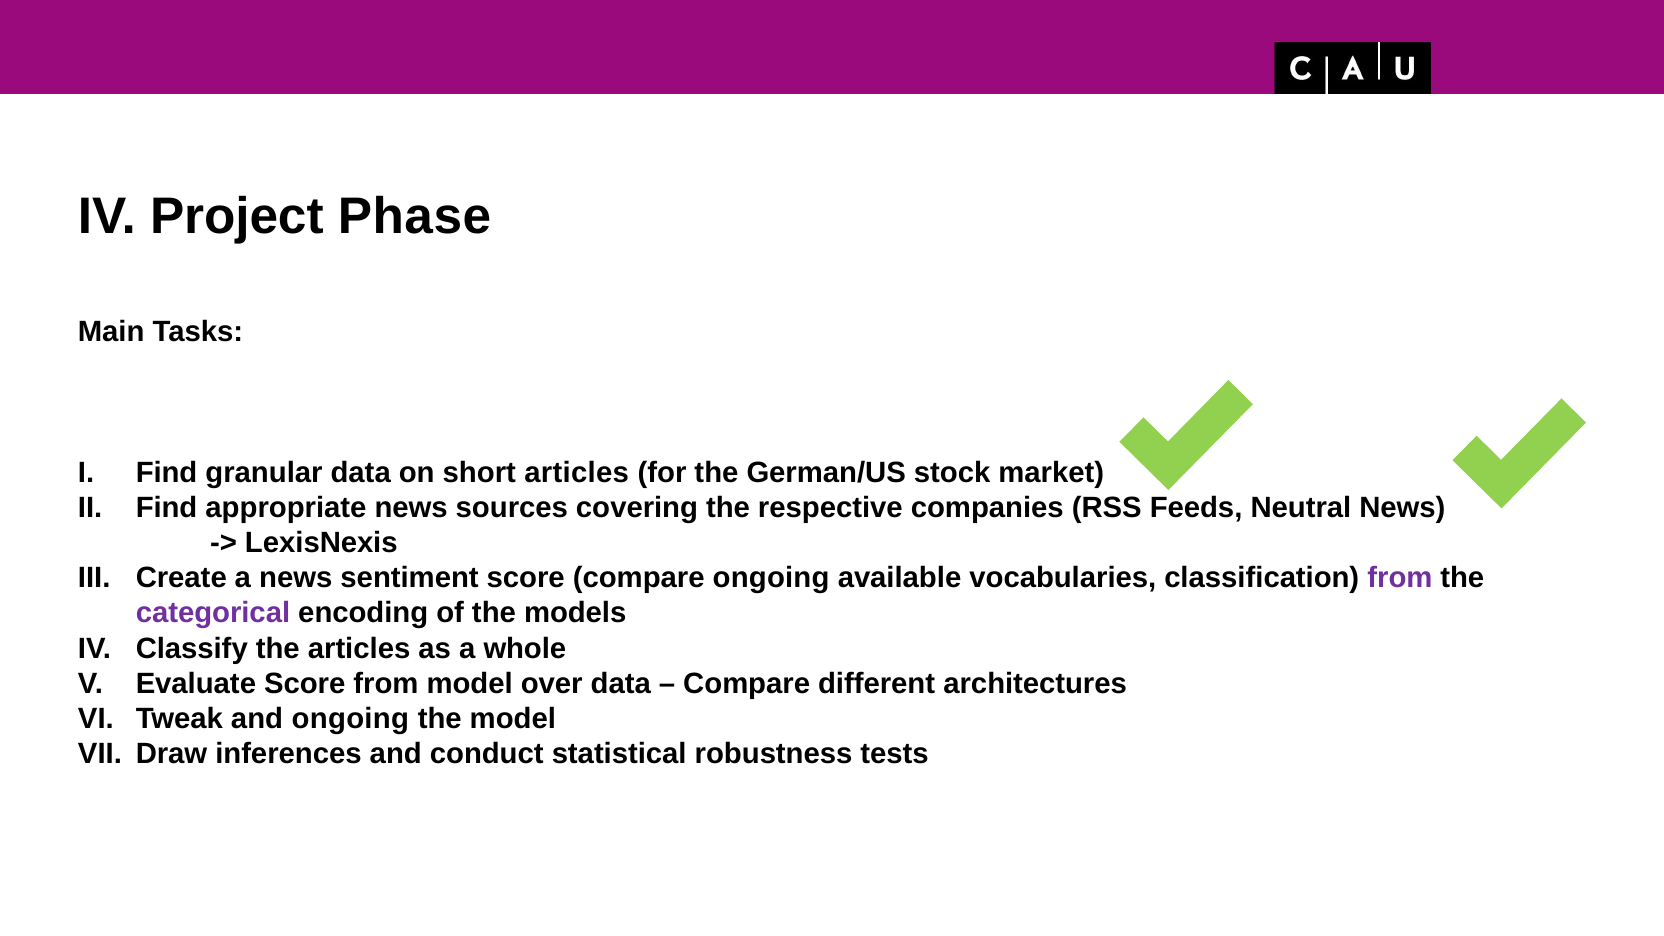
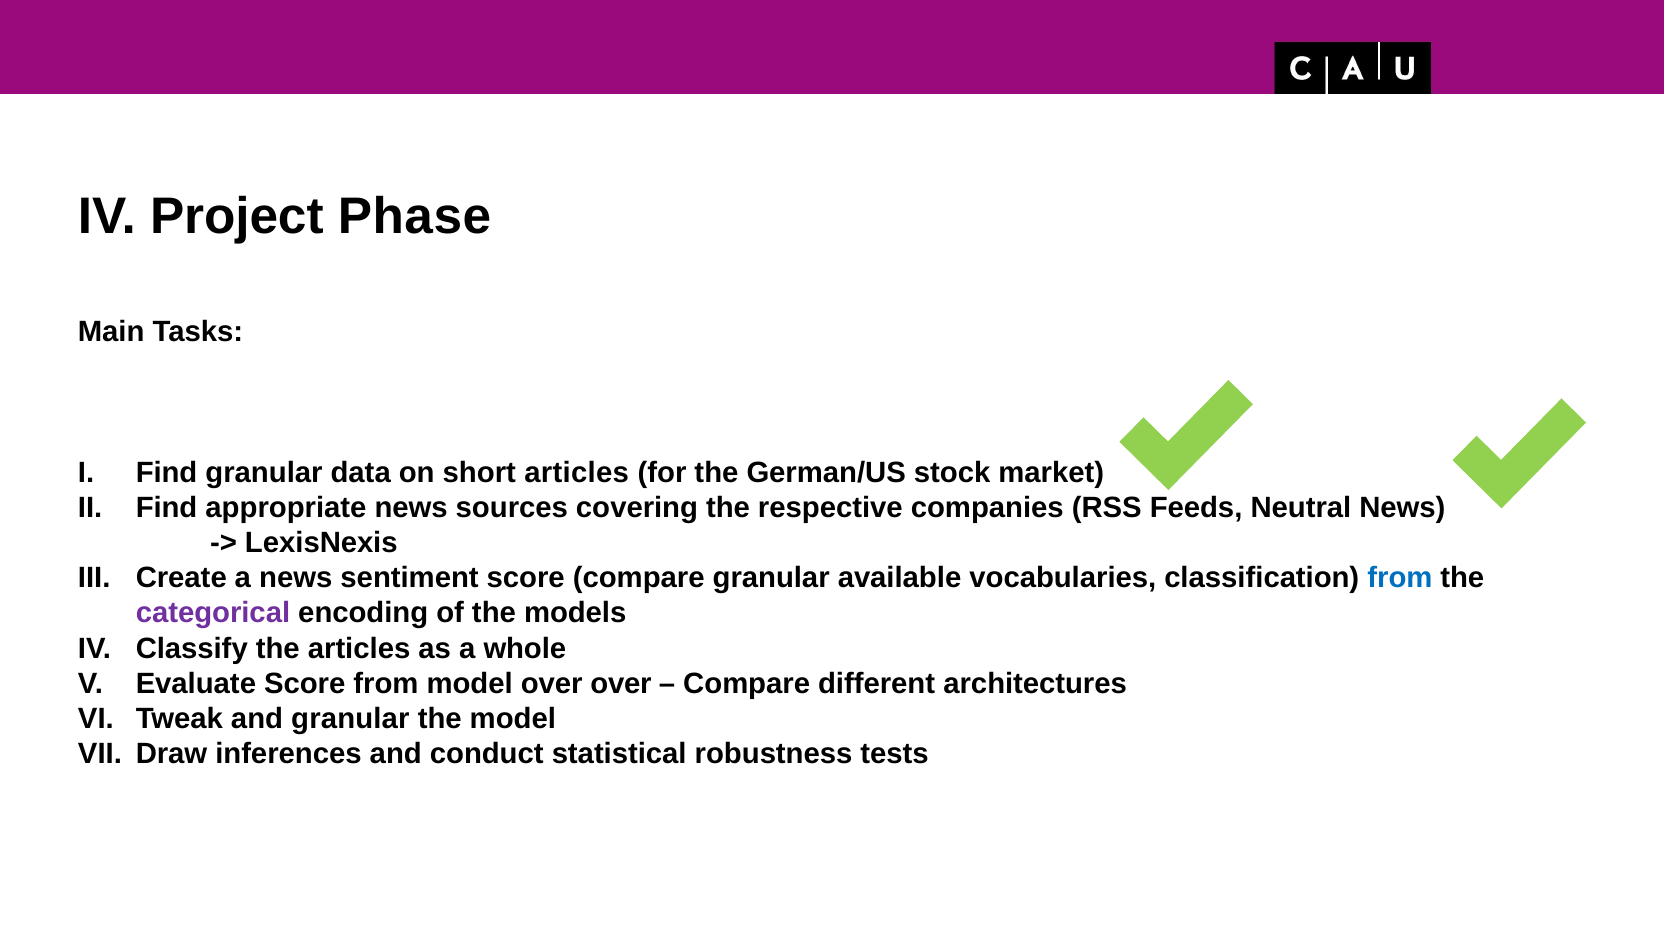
compare ongoing: ongoing -> granular (771, 578)
from colour: purple -> blue (1400, 578)
over data: data -> over (621, 684)
and ongoing: ongoing -> granular (350, 719)
